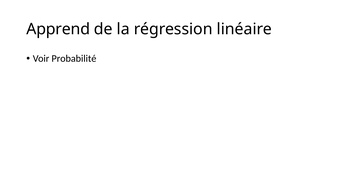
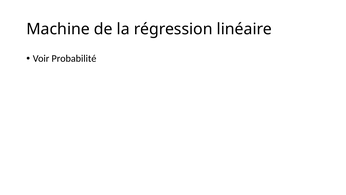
Apprend: Apprend -> Machine (58, 29)
